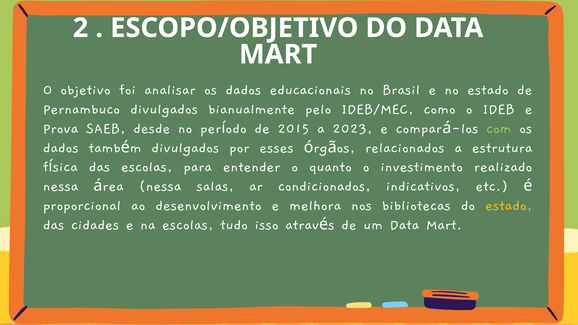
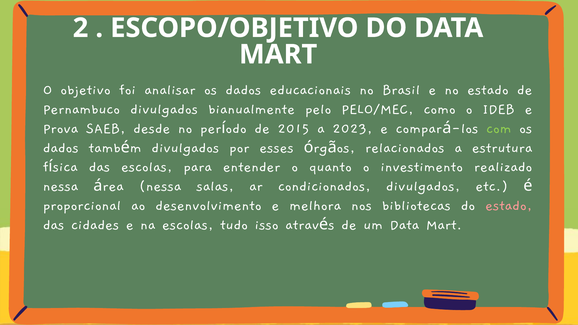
IDEB/MEC: IDEB/MEC -> PELO/MEC (378, 109)
condicionados indicativos: indicativos -> divulgados (423, 186)
estado colour: yellow -> pink (509, 205)
